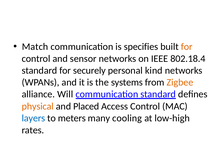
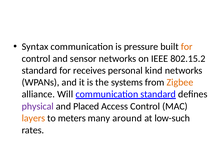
Match: Match -> Syntax (35, 47)
specifies: specifies -> pressure (141, 47)
802.18.4: 802.18.4 -> 802.15.2 (188, 59)
securely: securely -> receives (89, 71)
physical colour: orange -> purple (38, 106)
layers colour: blue -> orange (33, 118)
cooling: cooling -> around (127, 118)
low-high: low-high -> low-such (172, 118)
